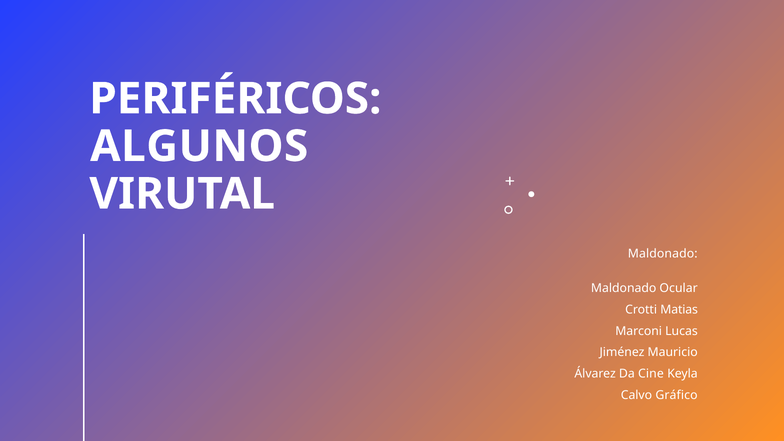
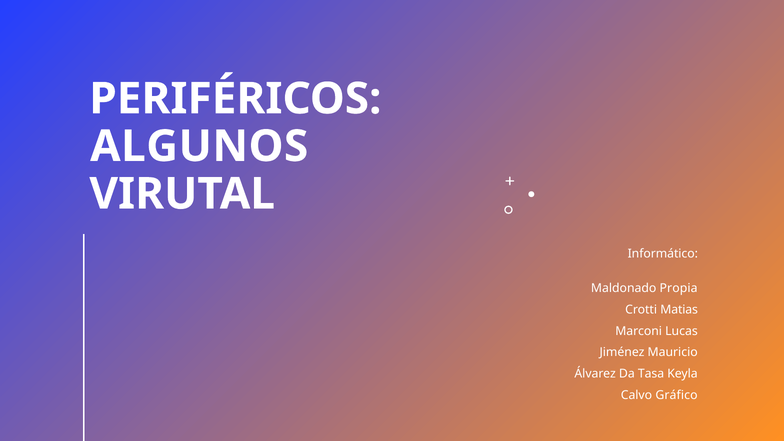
Maldonado: Maldonado -> Informático (663, 254)
Ocular: Ocular -> Propia (679, 288)
Cine: Cine -> Tasa (651, 374)
